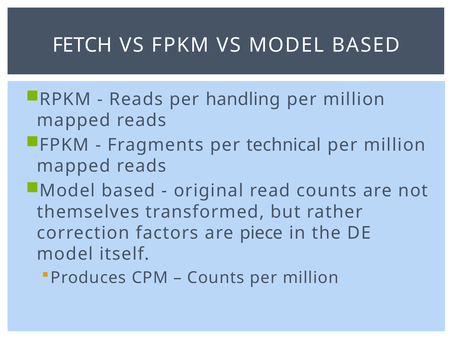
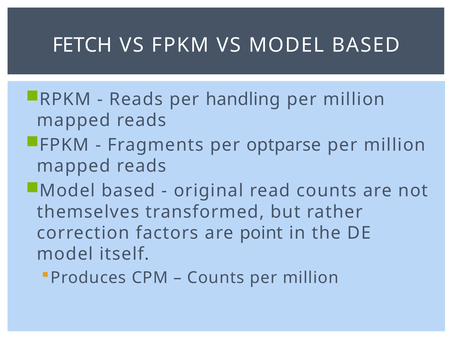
technical: technical -> optparse (284, 145)
piece: piece -> point (261, 233)
